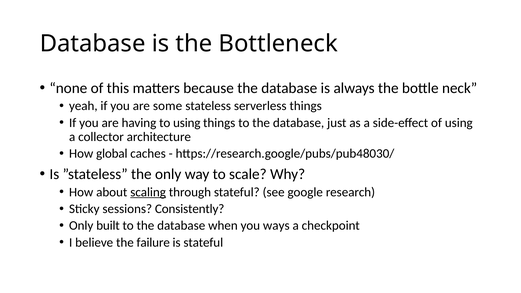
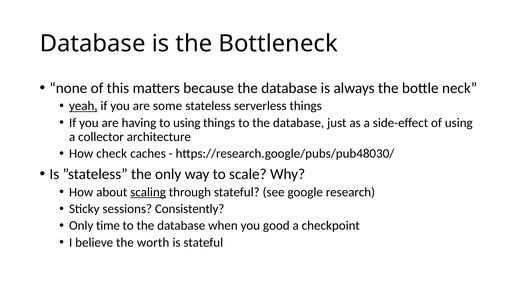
yeah underline: none -> present (83, 106)
global: global -> check (112, 154)
built: built -> time (108, 226)
ways: ways -> good (276, 226)
failure: failure -> worth (153, 243)
